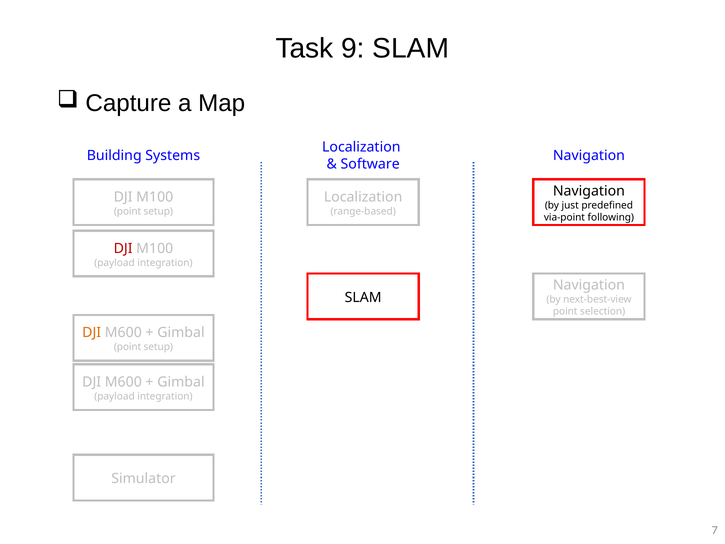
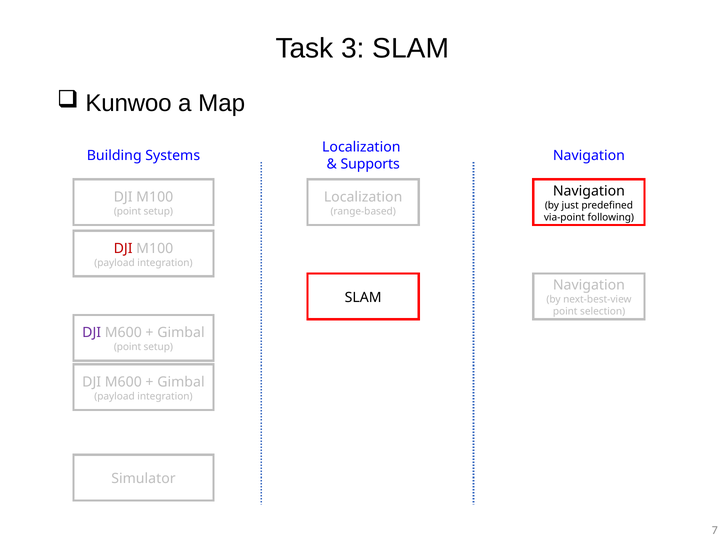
9: 9 -> 3 (353, 48)
Capture: Capture -> Kunwoo (129, 103)
Software: Software -> Supports (370, 164)
DJI colour: orange -> purple (92, 333)
